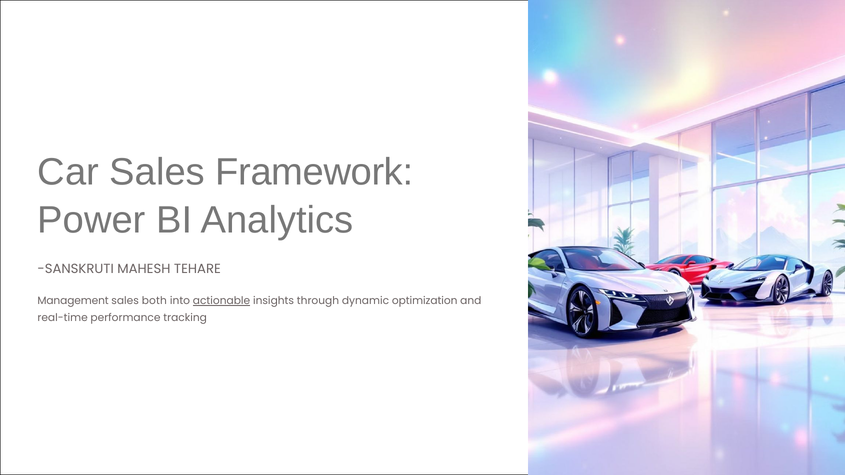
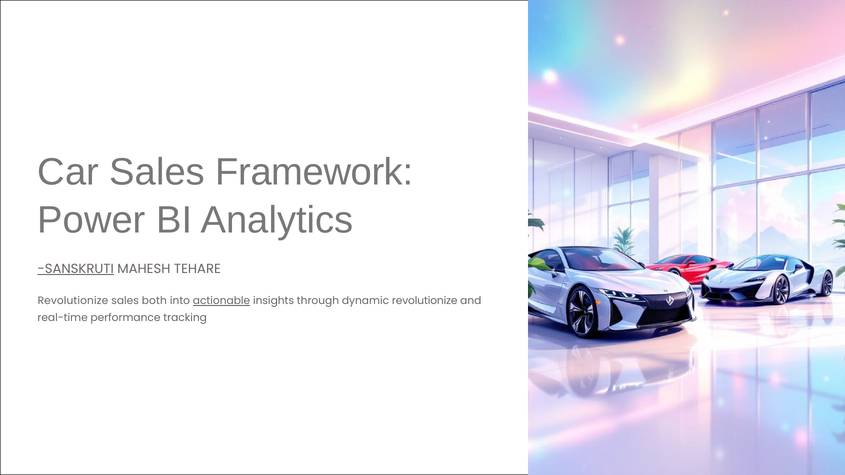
SANSKRUTI underline: none -> present (76, 269)
Management: Management -> Revolutionize (73, 301)
dynamic optimization: optimization -> revolutionize (425, 301)
